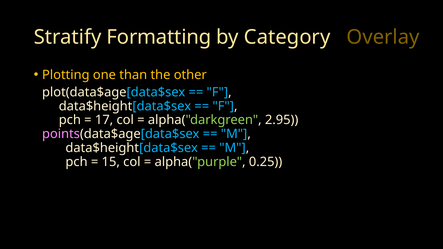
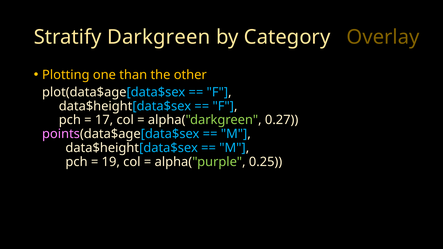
Formatting: Formatting -> Darkgreen (159, 37)
2.95: 2.95 -> 0.27 (282, 120)
15: 15 -> 19 (111, 162)
